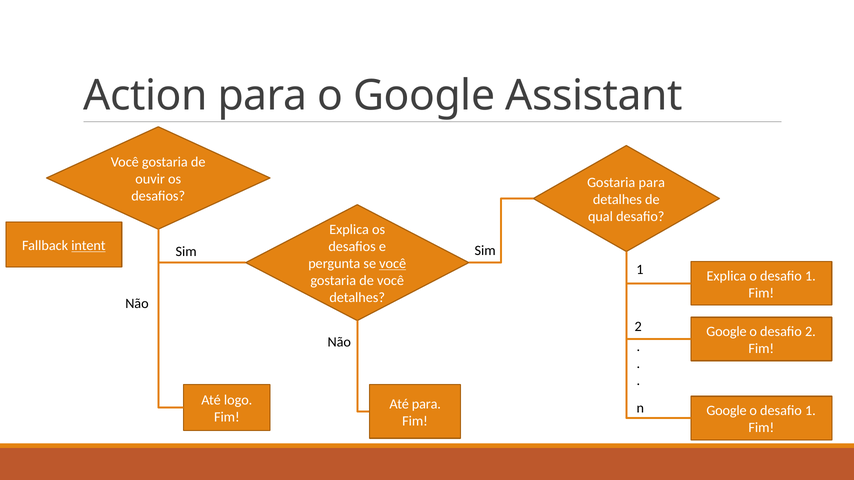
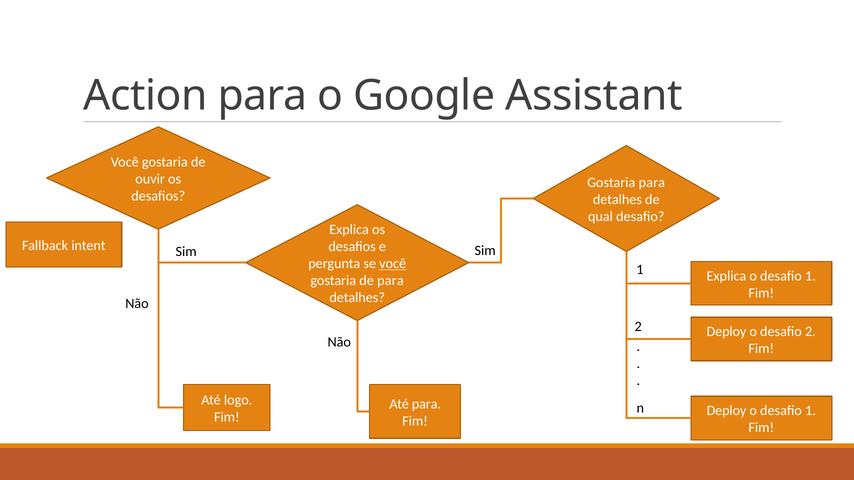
intent underline: present -> none (88, 246)
de você: você -> para (390, 281)
Google: Google -> Deploy (726, 332)
Google: Google -> Deploy (727, 411)
